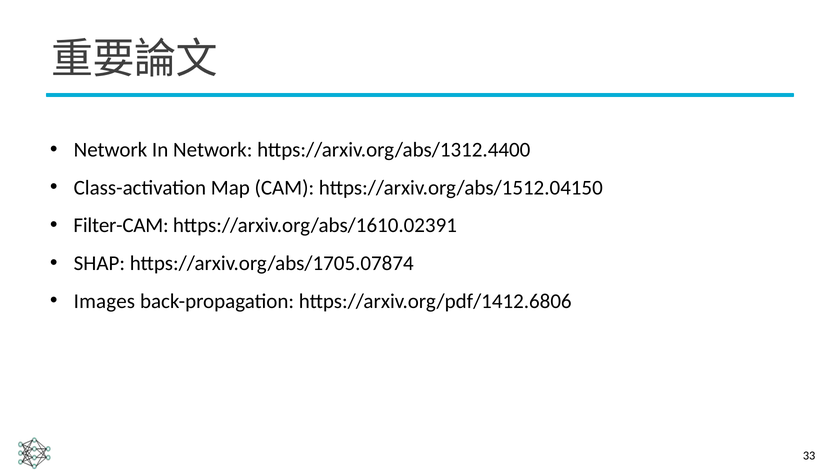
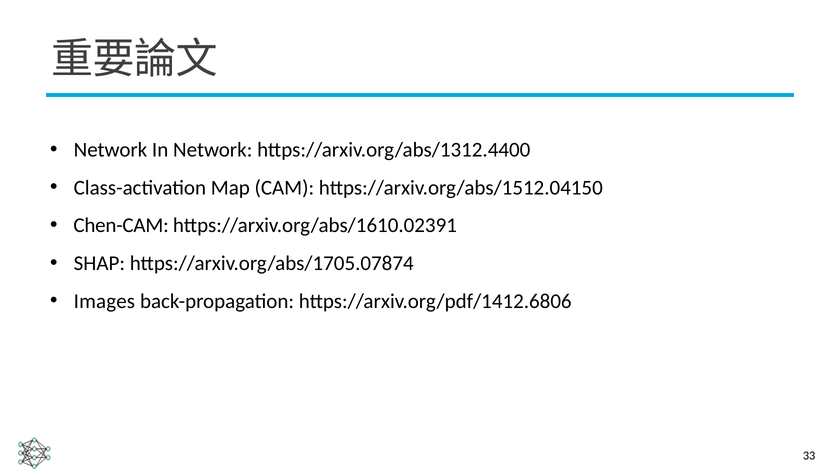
Filter-CAM: Filter-CAM -> Chen-CAM (121, 225)
